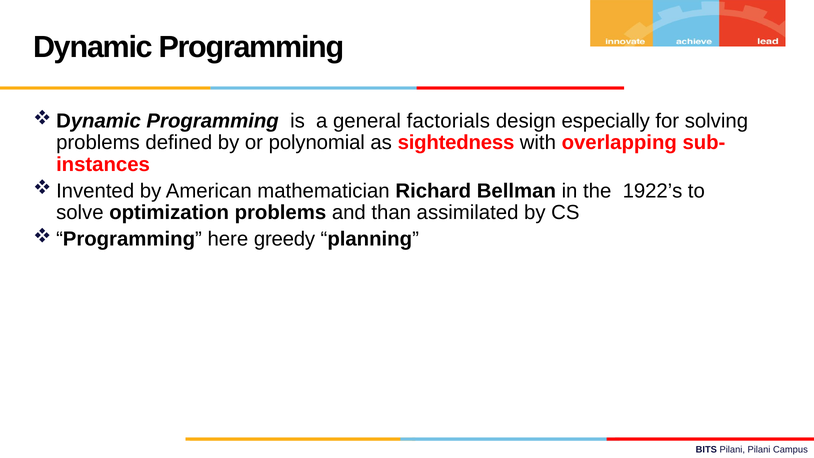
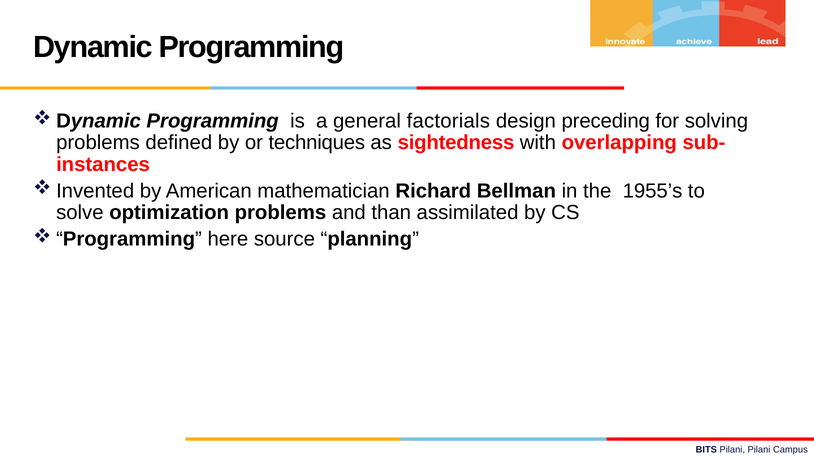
especially: especially -> preceding (606, 121)
polynomial: polynomial -> techniques (317, 143)
1922’s: 1922’s -> 1955’s (652, 191)
greedy: greedy -> source (284, 239)
